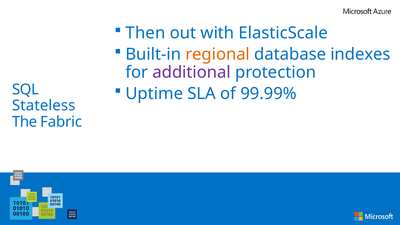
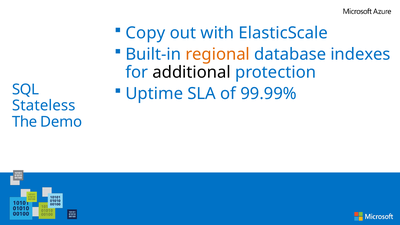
Then: Then -> Copy (145, 33)
additional colour: purple -> black (192, 72)
Fabric: Fabric -> Demo (61, 122)
